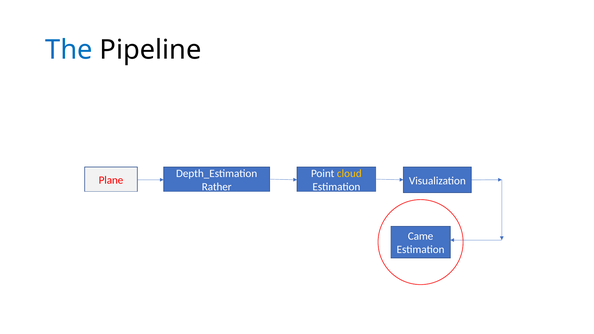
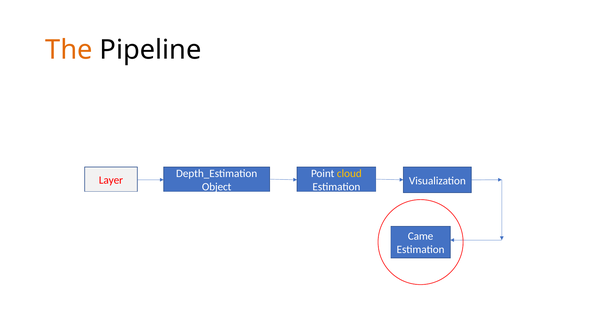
The colour: blue -> orange (69, 50)
Plane: Plane -> Layer (111, 180)
Rather: Rather -> Object (217, 187)
